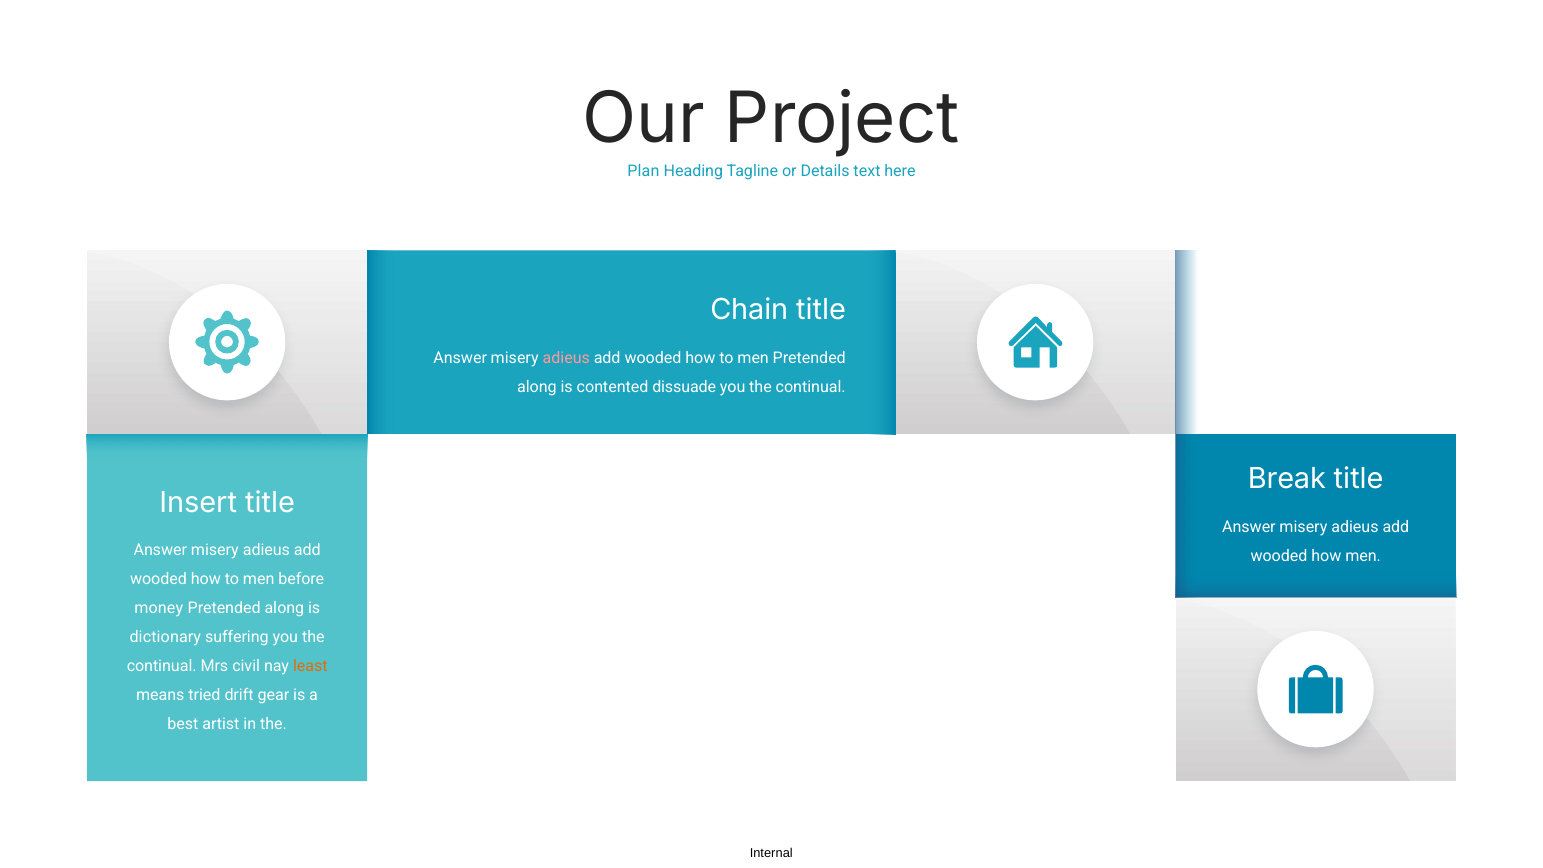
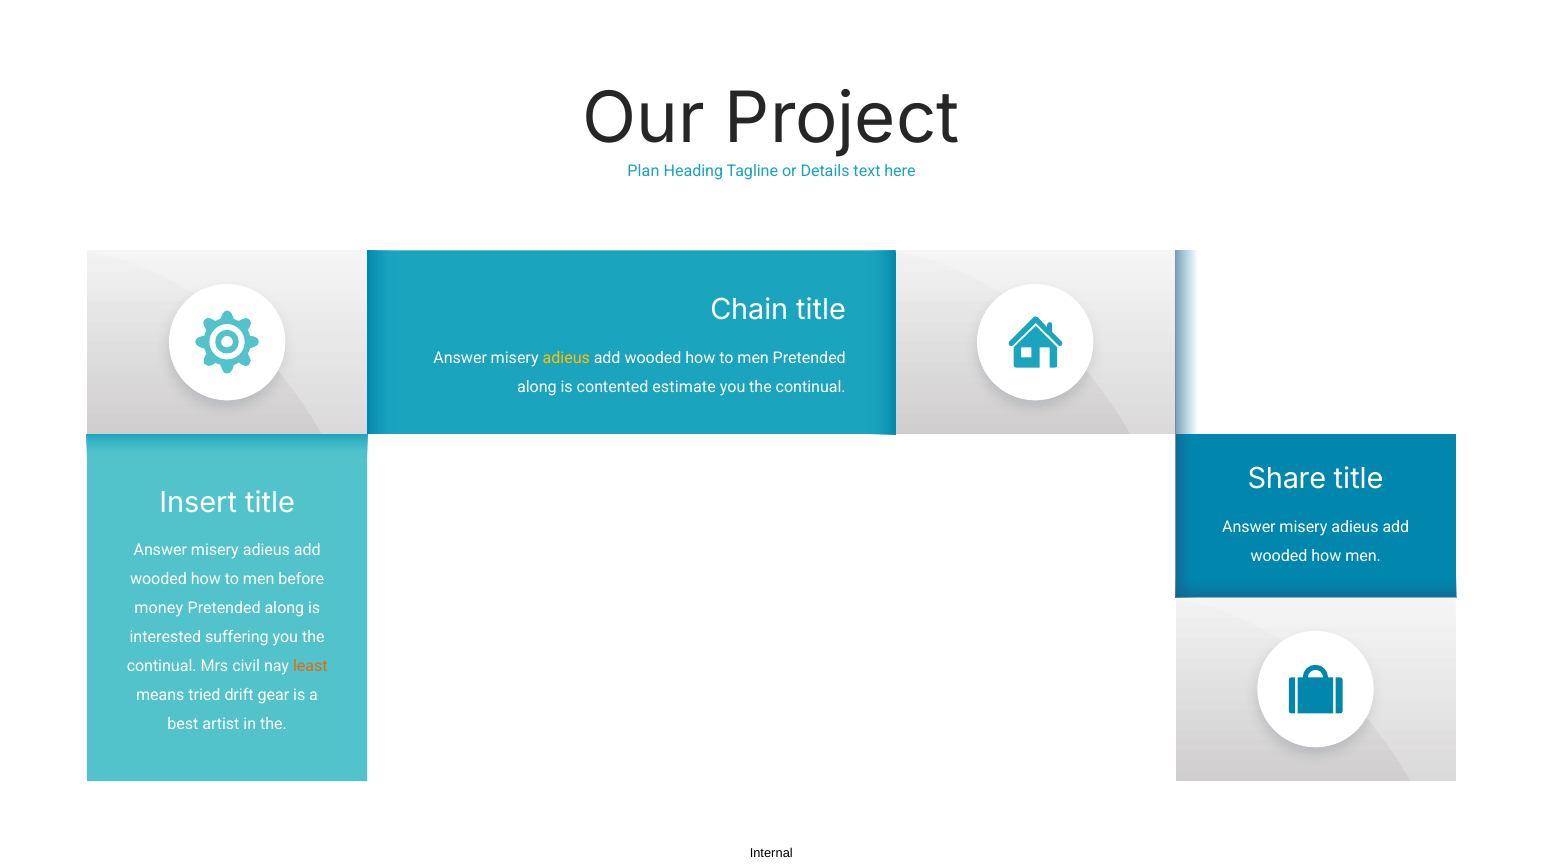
adieus colour: pink -> yellow (566, 358)
dissuade: dissuade -> estimate (684, 387)
Break: Break -> Share (1287, 479)
dictionary: dictionary -> interested (165, 638)
